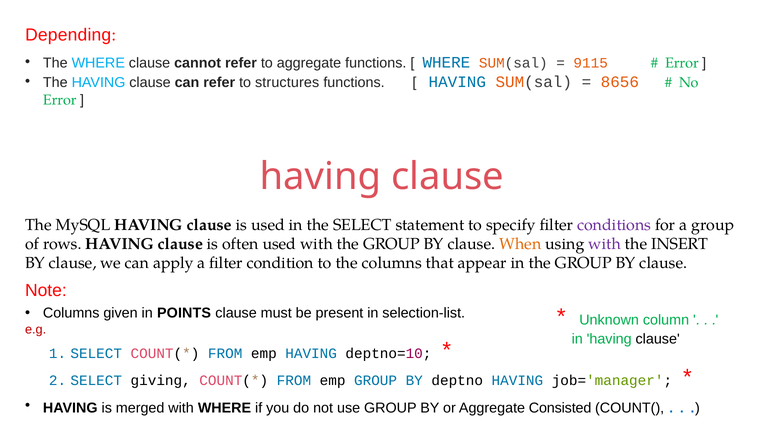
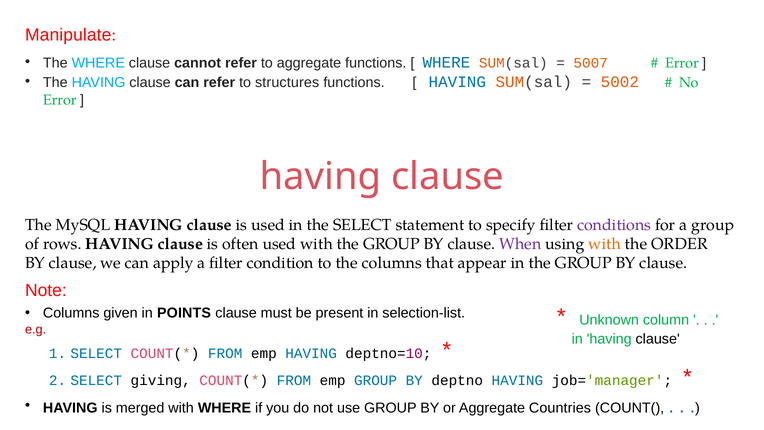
Depending: Depending -> Manipulate (68, 35)
9115: 9115 -> 5007 (591, 63)
8656: 8656 -> 5002 (620, 82)
When colour: orange -> purple (520, 244)
with colour: purple -> orange (605, 244)
INSERT: INSERT -> ORDER (680, 244)
Consisted: Consisted -> Countries (560, 408)
